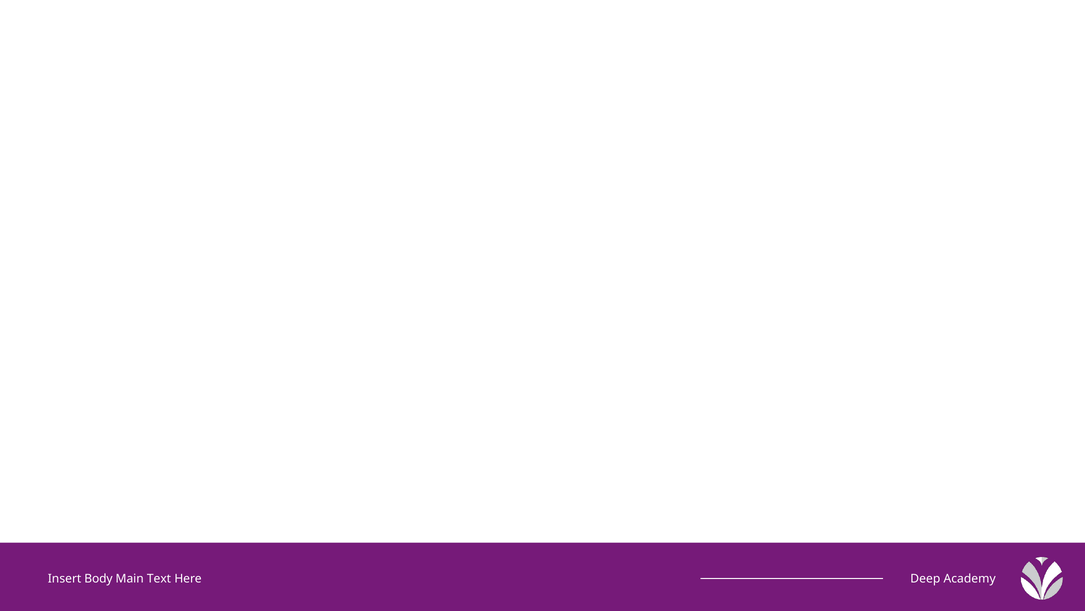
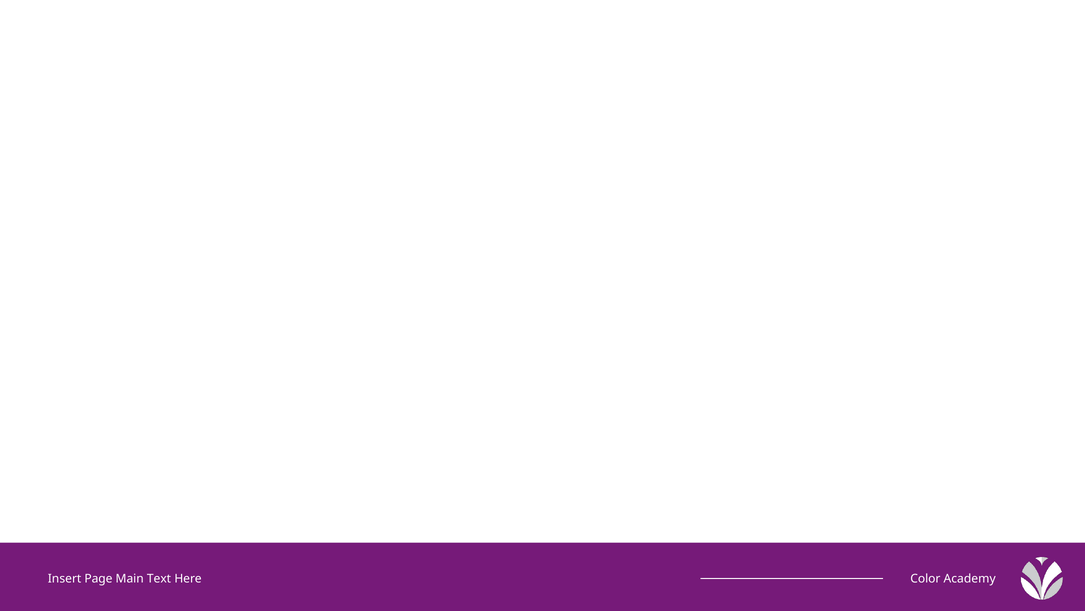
Body: Body -> Page (98, 578)
Deep: Deep -> Color (925, 578)
